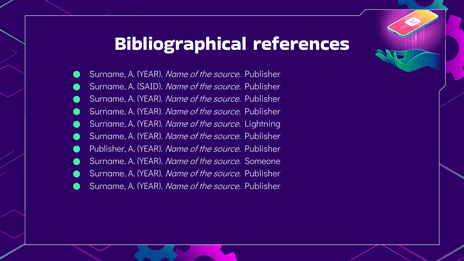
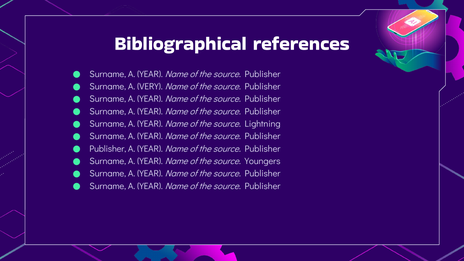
SAID: SAID -> VERY (150, 87)
Someone: Someone -> Youngers (263, 161)
